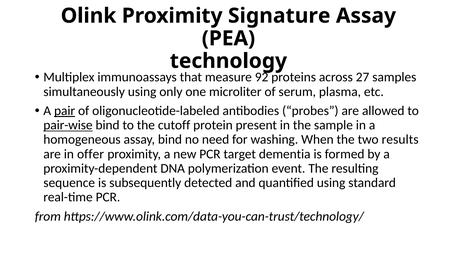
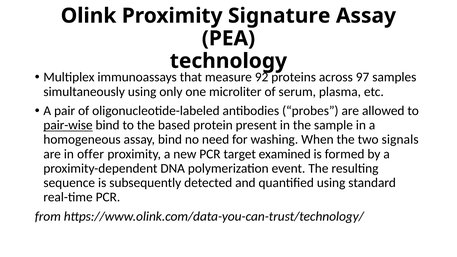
27: 27 -> 97 (363, 77)
pair underline: present -> none (65, 111)
cutoff: cutoff -> based (174, 125)
results: results -> signals (400, 140)
dementia: dementia -> examined (285, 154)
